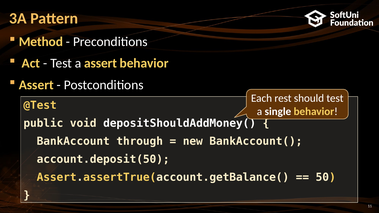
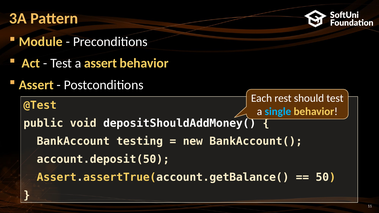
Method: Method -> Module (41, 42)
single colour: white -> light blue (278, 112)
through: through -> testing (140, 141)
